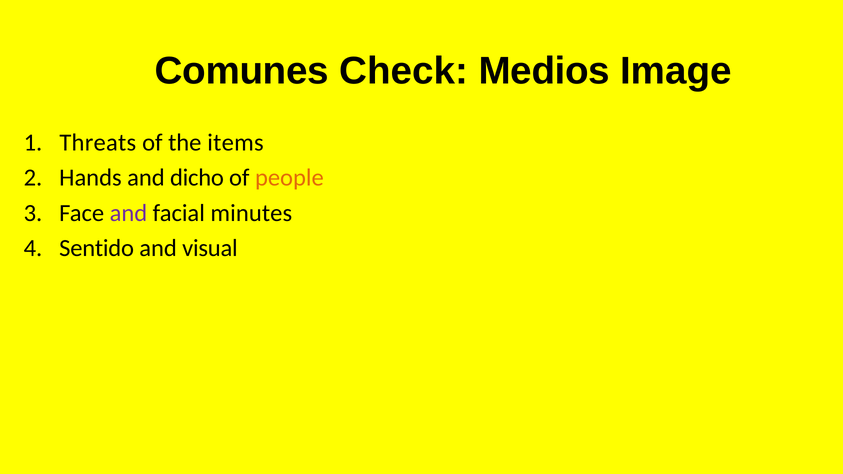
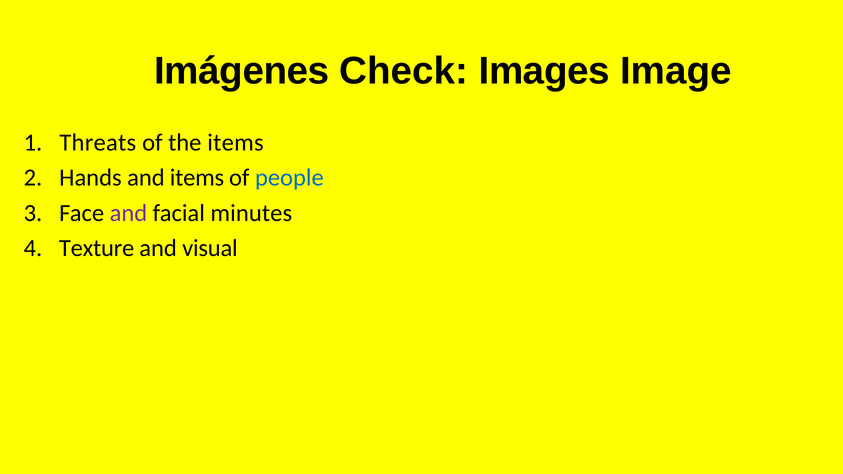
Comunes: Comunes -> Imágenes (242, 71)
Medios: Medios -> Images (544, 71)
and dicho: dicho -> items (197, 178)
people colour: orange -> blue (289, 178)
Sentido: Sentido -> Texture (97, 248)
